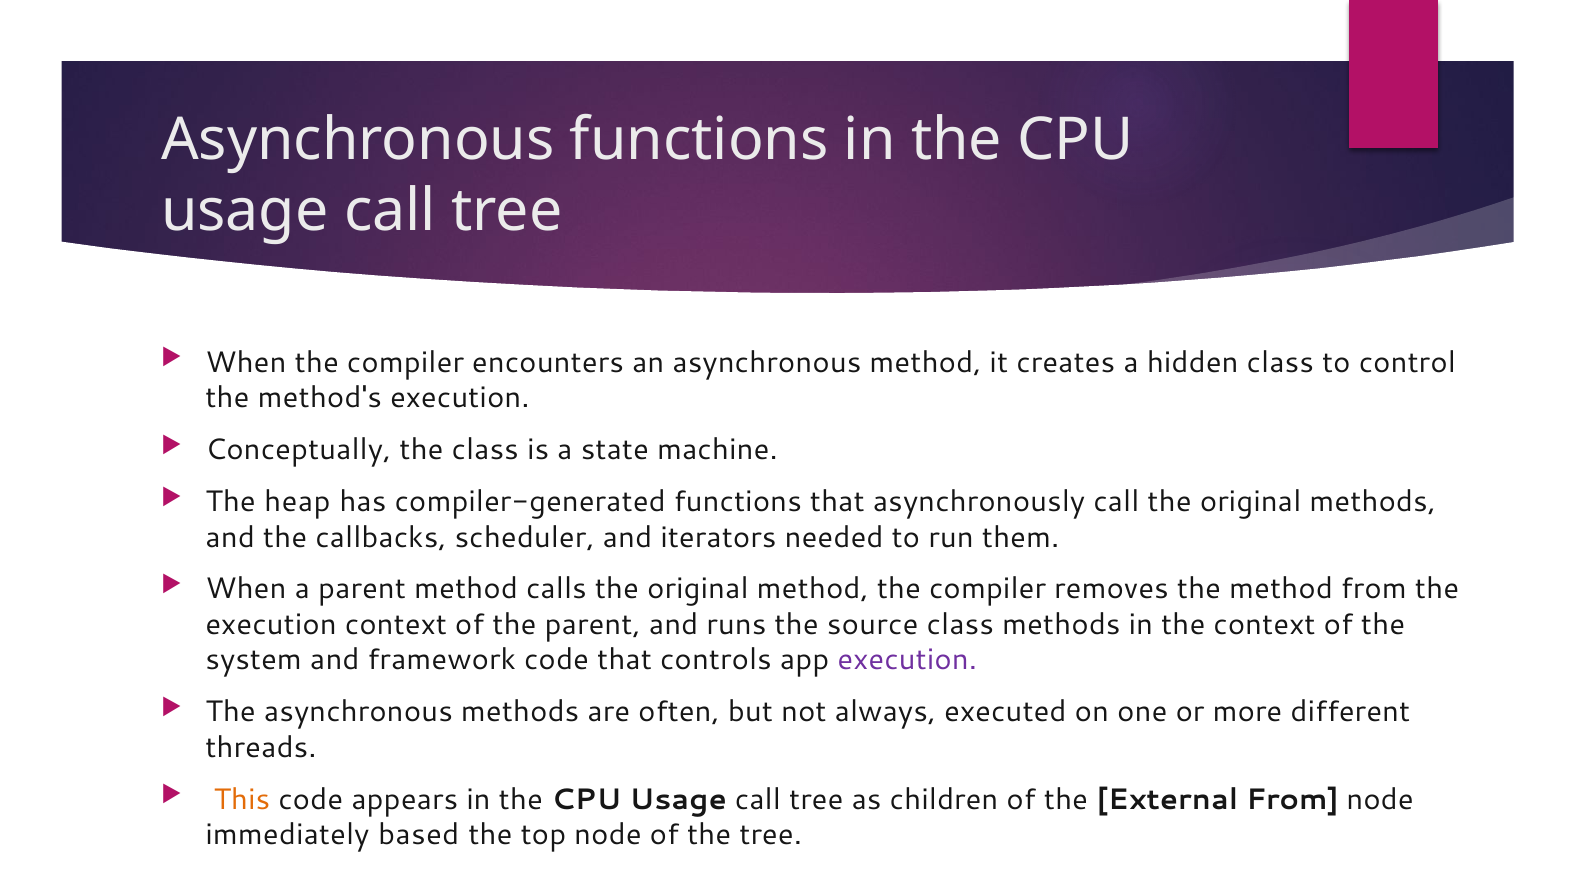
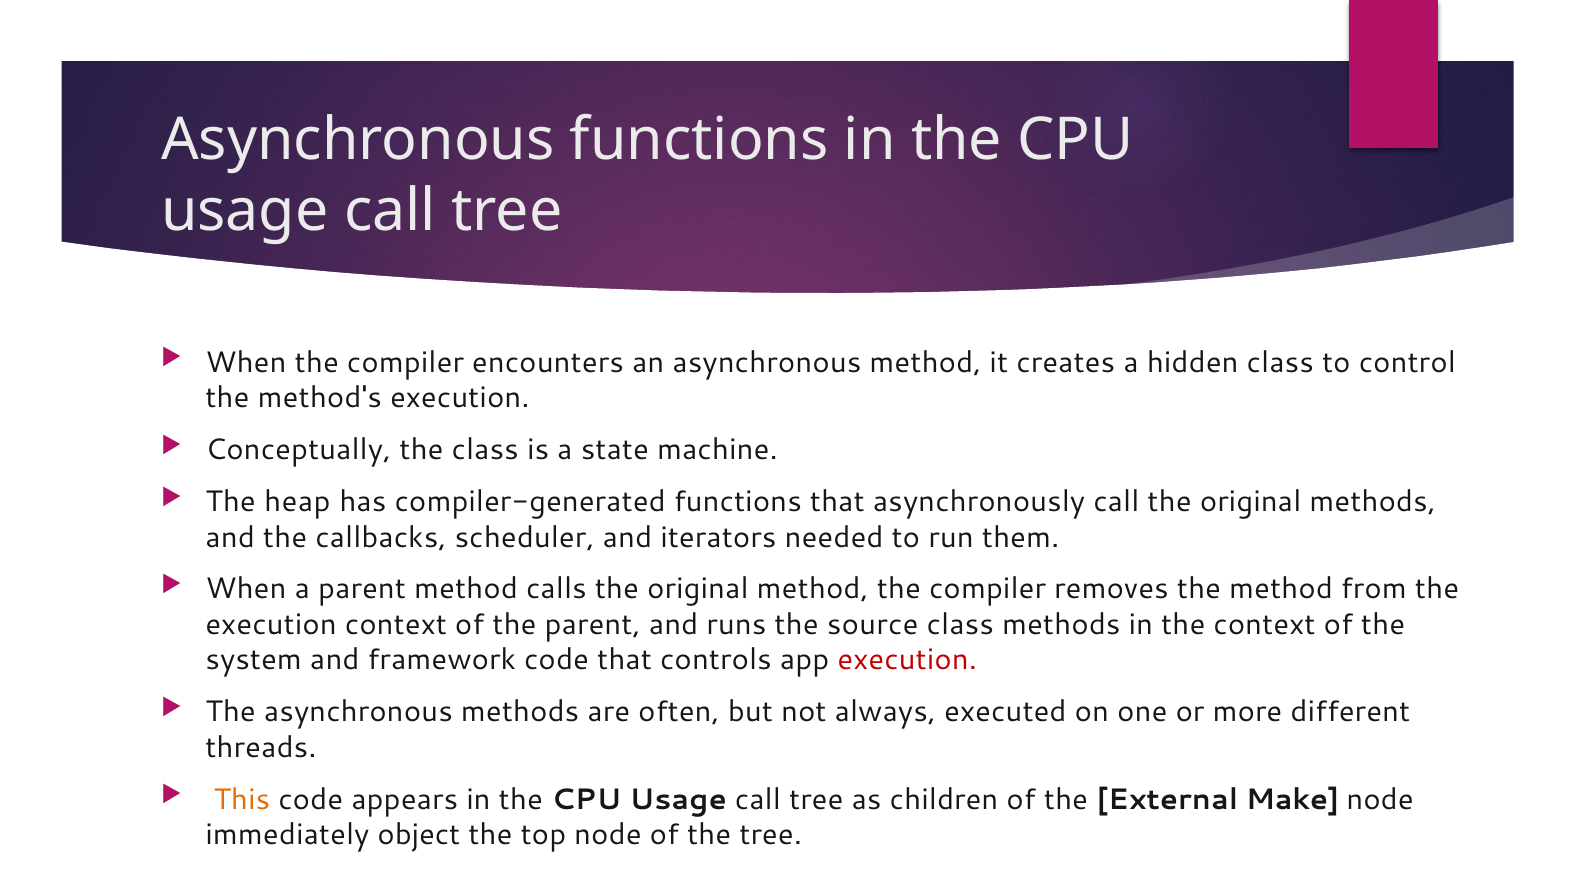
execution colour: purple -> red (907, 660)
External From: From -> Make (1292, 799)
based: based -> object (419, 834)
